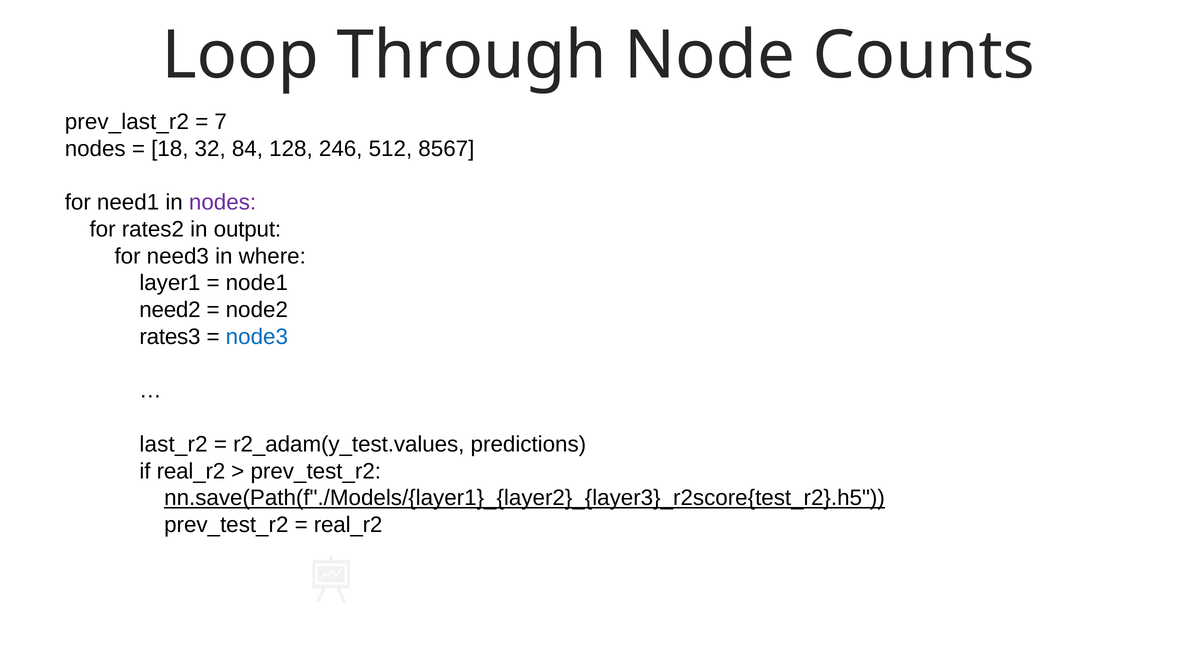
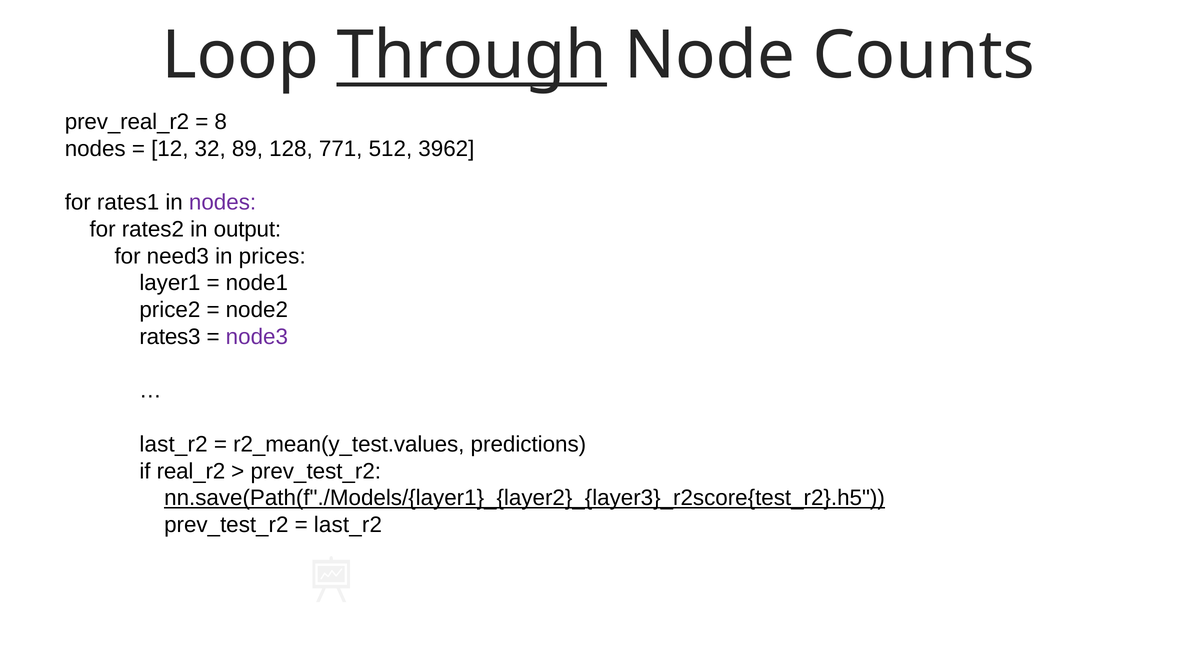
Through underline: none -> present (472, 55)
prev_last_r2: prev_last_r2 -> prev_real_r2 (127, 122)
7: 7 -> 8 (221, 122)
18: 18 -> 12 (170, 149)
84: 84 -> 89 (247, 149)
246: 246 -> 771 (341, 149)
8567: 8567 -> 3962 (446, 149)
need1: need1 -> rates1 (128, 202)
where: where -> prices (272, 256)
need2: need2 -> price2 (170, 310)
node3 colour: blue -> purple (257, 337)
r2_adam(y_test.values: r2_adam(y_test.values -> r2_mean(y_test.values (349, 444)
real_r2: real_r2 -> last_r2 (348, 525)
